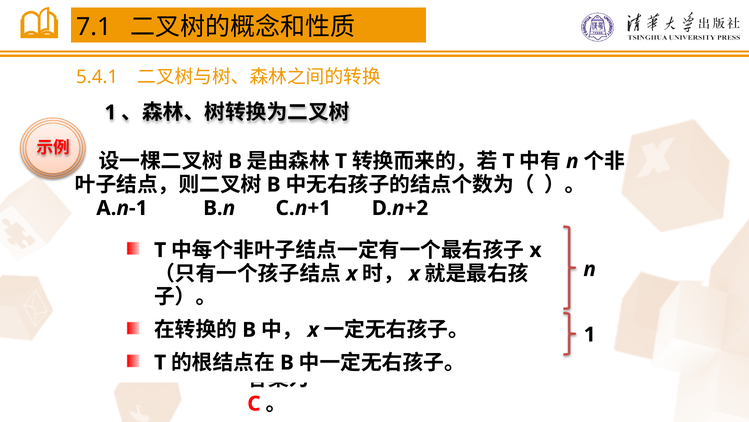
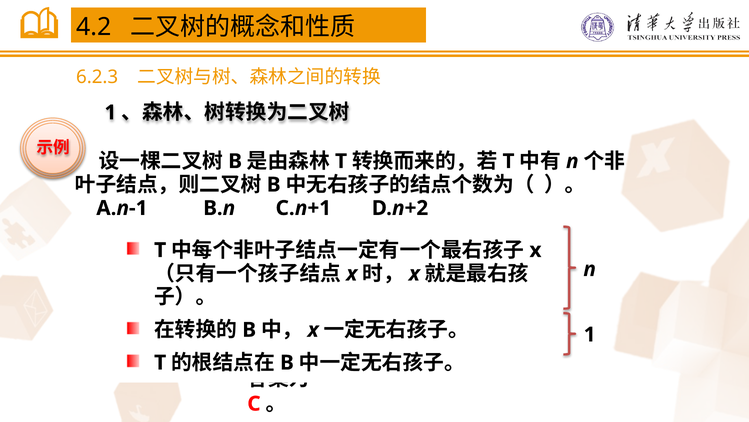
7.1: 7.1 -> 4.2 (94, 27)
5.4.1: 5.4.1 -> 6.2.3 (97, 77)
